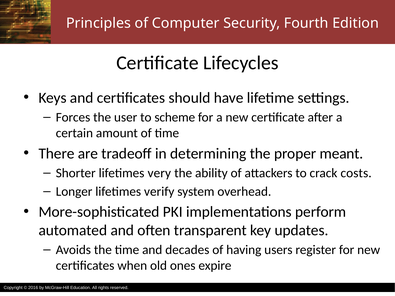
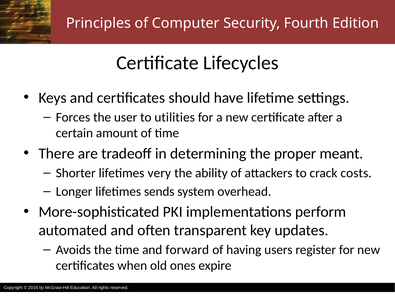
scheme: scheme -> utilities (175, 117)
verify: verify -> sends (159, 192)
decades: decades -> forward (187, 250)
